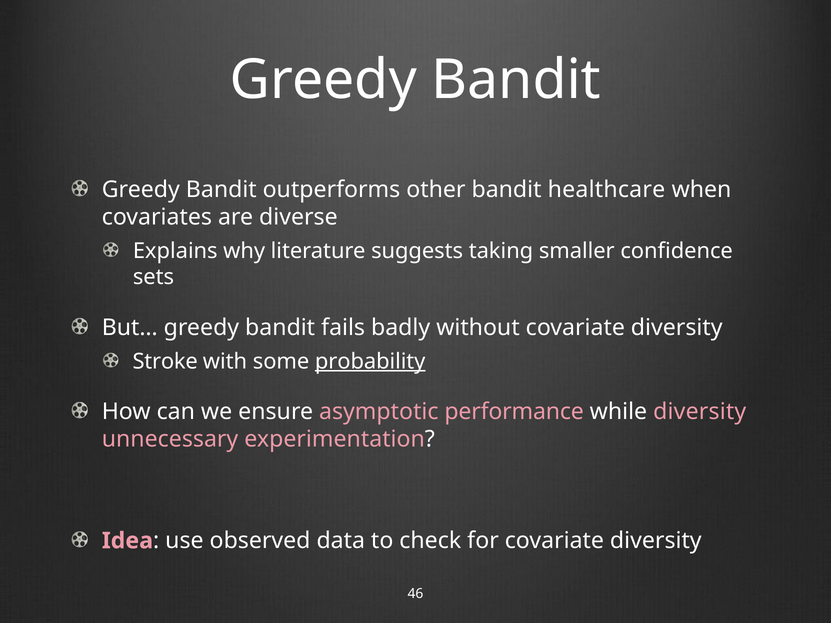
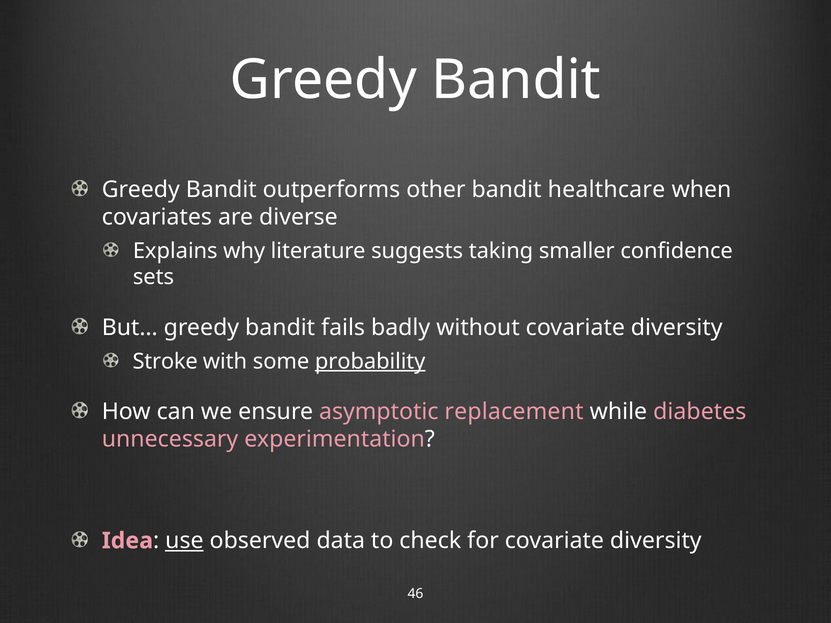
performance: performance -> replacement (514, 412)
while diversity: diversity -> diabetes (700, 412)
use underline: none -> present (184, 541)
